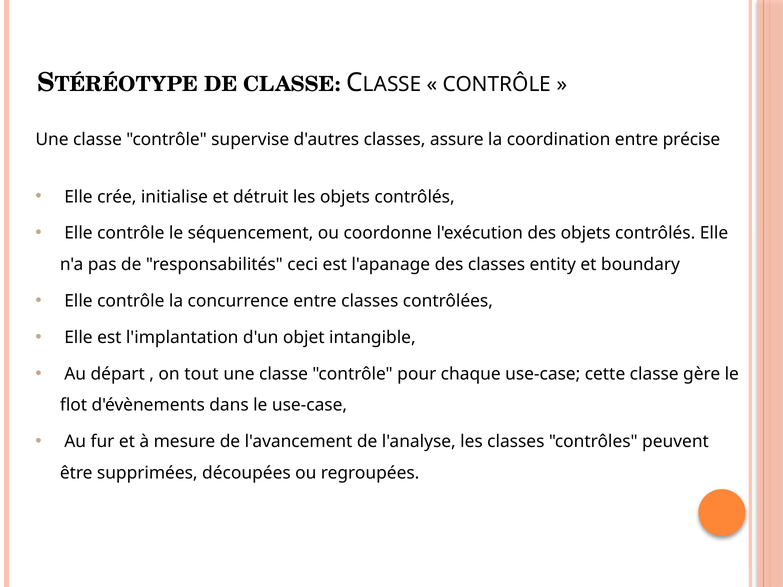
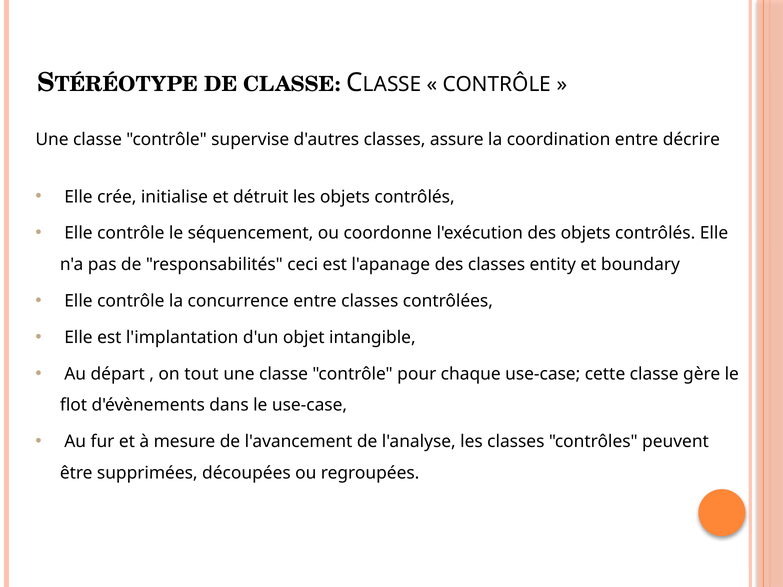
précise: précise -> décrire (691, 139)
